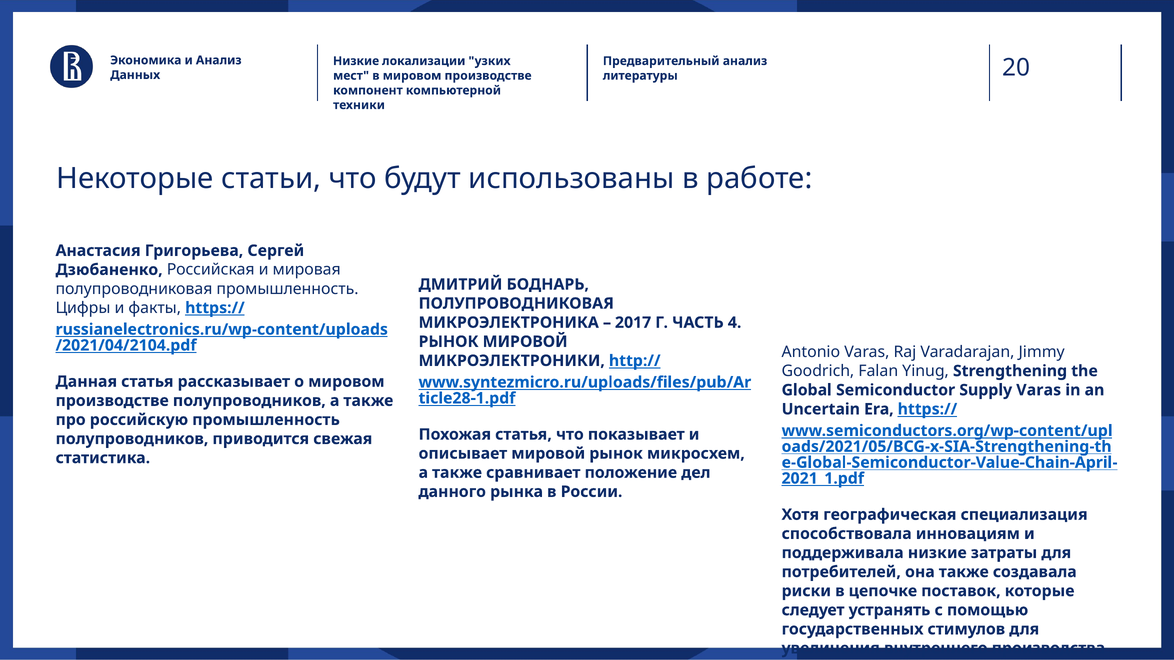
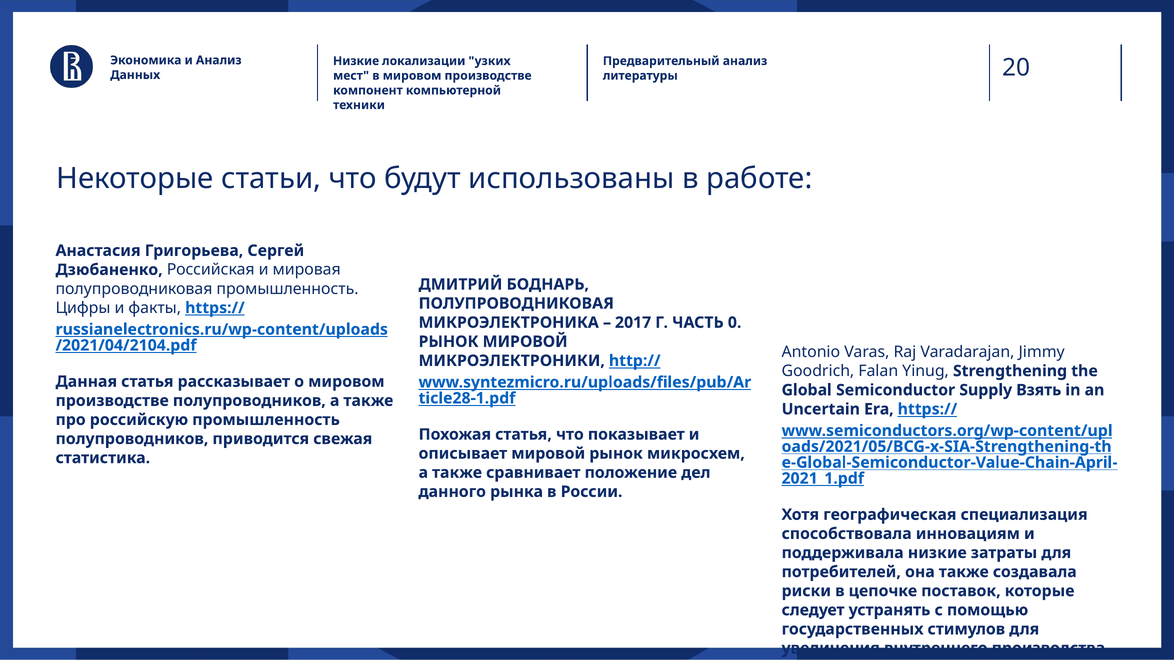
4: 4 -> 0 (735, 323)
Supply Varas: Varas -> Взять (1039, 390)
